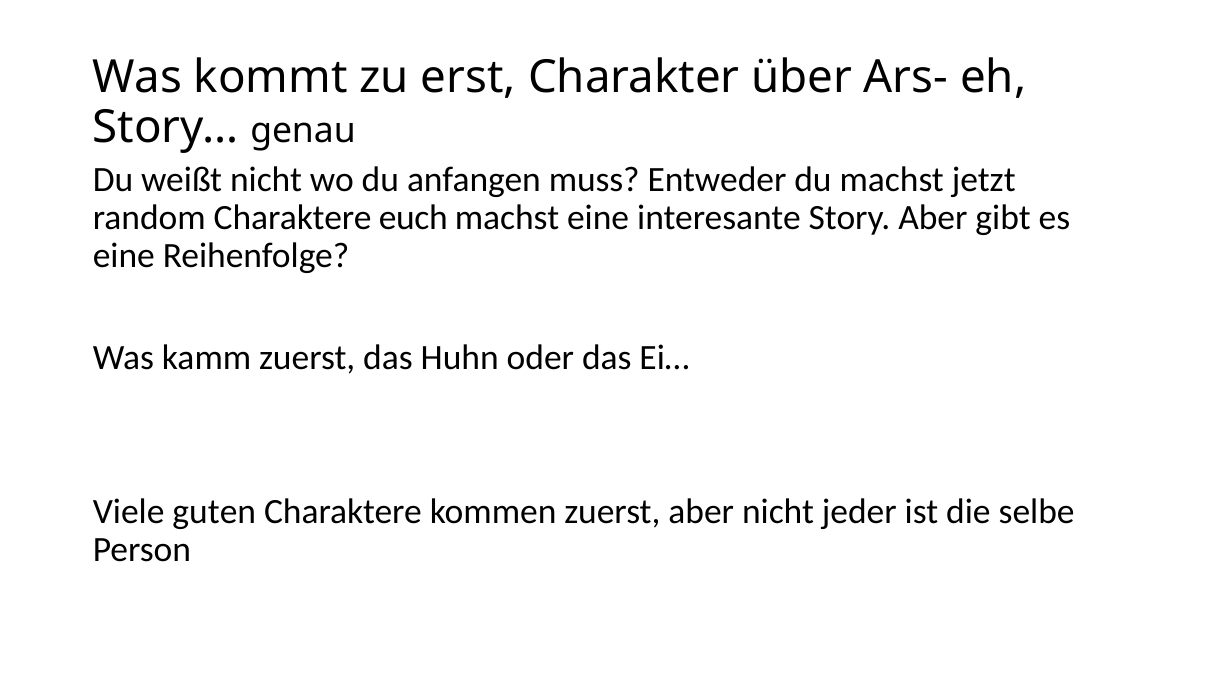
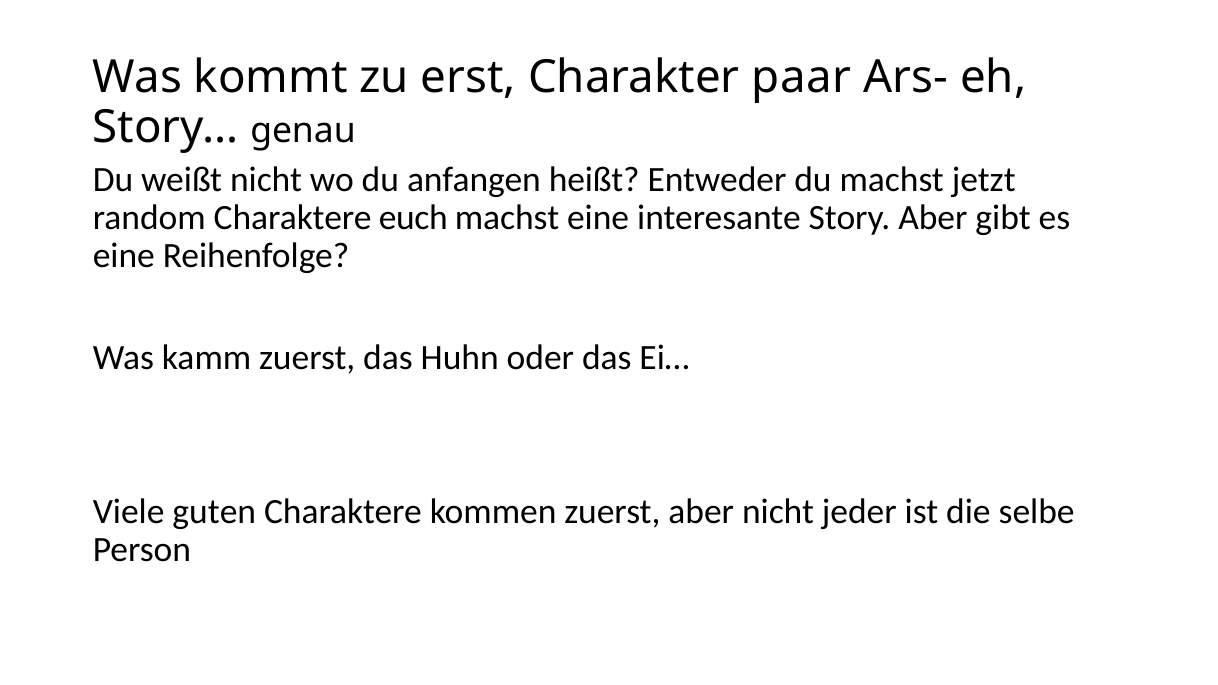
über: über -> paar (802, 78)
muss: muss -> heißt (594, 179)
